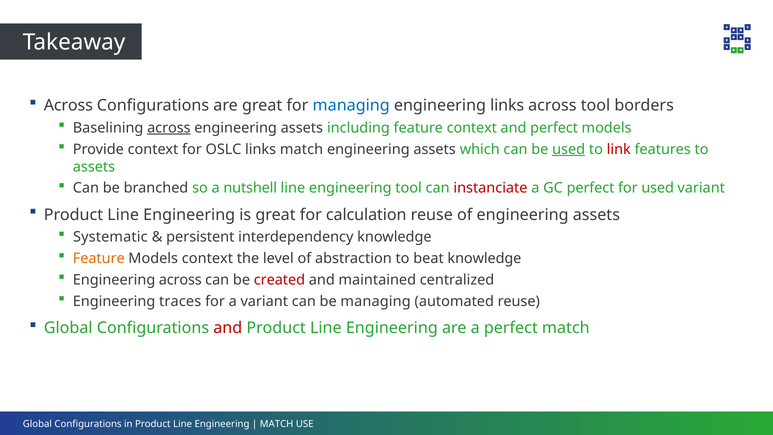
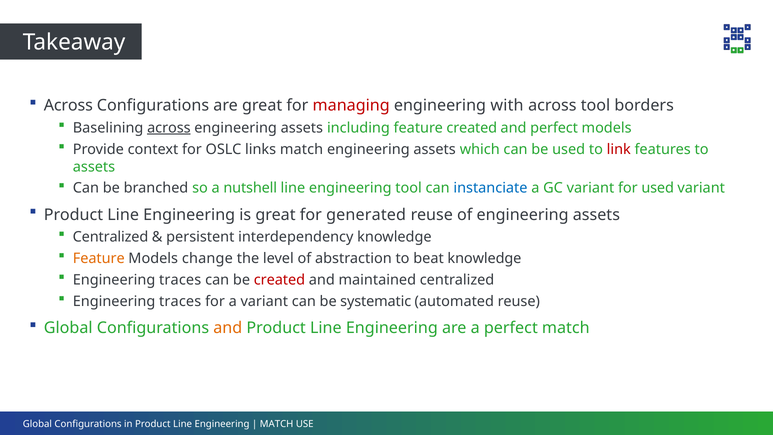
managing colour: blue -> red (351, 106)
engineering links: links -> with (507, 106)
feature context: context -> created (472, 128)
used underline: present -> none (569, 149)
instanciate colour: red -> blue (490, 188)
GC perfect: perfect -> variant (590, 188)
calculation: calculation -> generated (366, 215)
Systematic: Systematic -> Centralized (111, 237)
Models context: context -> change (207, 258)
across: across -> traces (180, 280)
be managing: managing -> systematic (376, 301)
and colour: red -> orange (228, 328)
